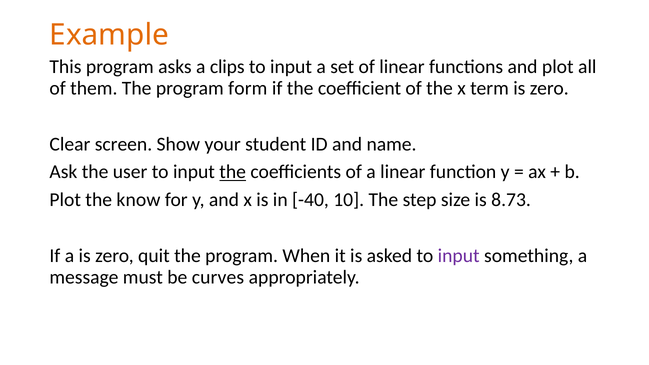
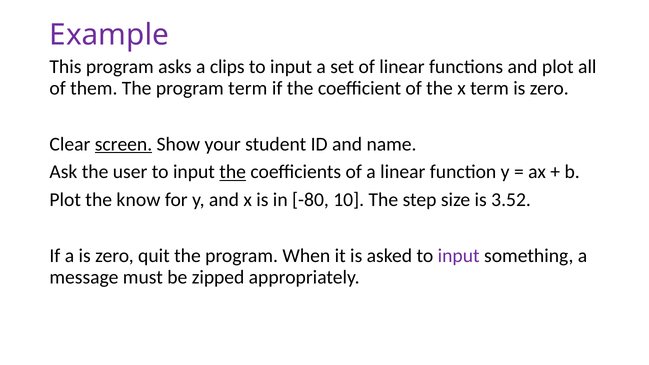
Example colour: orange -> purple (109, 35)
program form: form -> term (248, 88)
screen underline: none -> present (123, 144)
-40: -40 -> -80 (310, 200)
8.73: 8.73 -> 3.52 (511, 200)
curves: curves -> zipped (218, 277)
